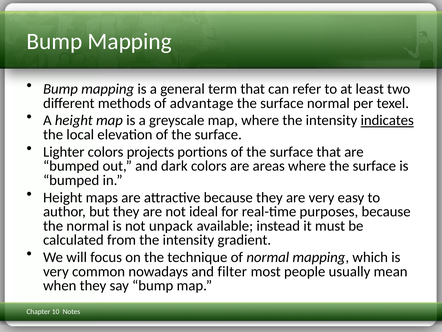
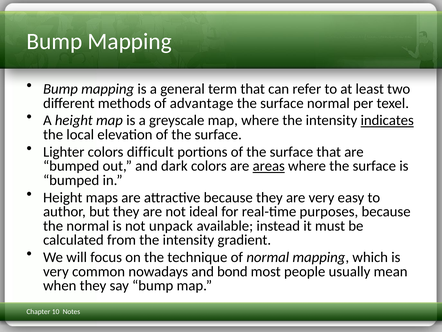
projects: projects -> difficult (150, 152)
areas underline: none -> present (269, 166)
filter: filter -> bond (232, 271)
